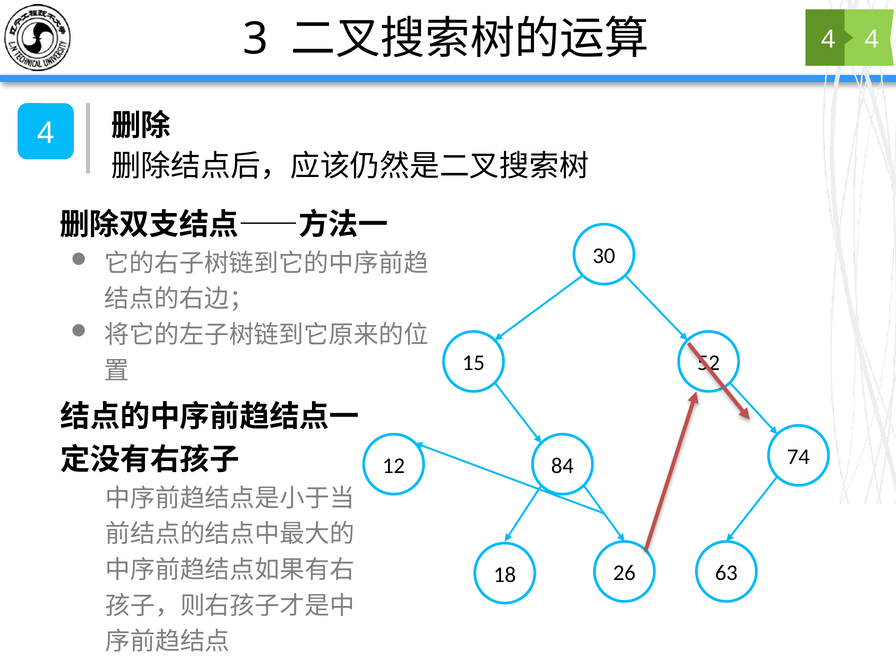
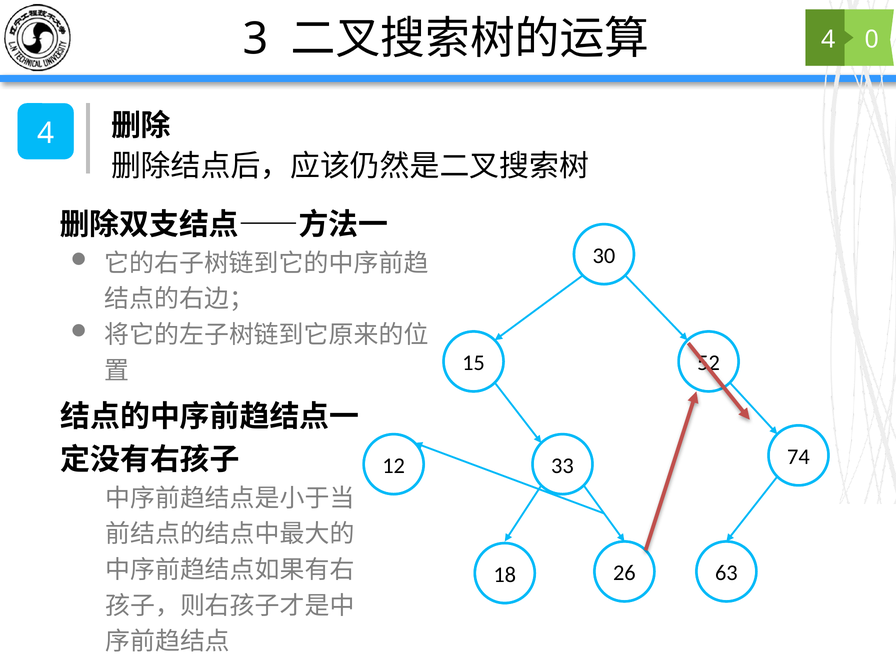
4: 4 -> 0 (872, 39)
84: 84 -> 33 (562, 466)
